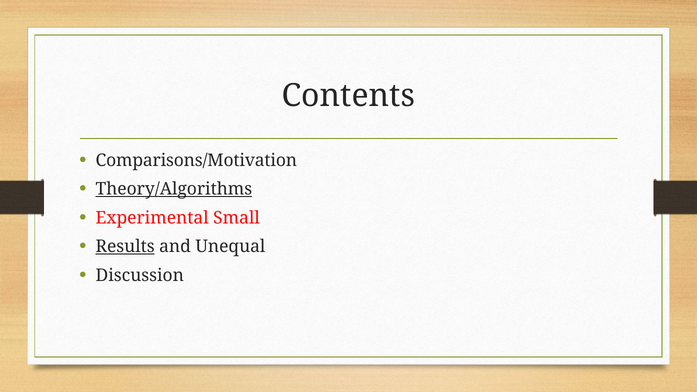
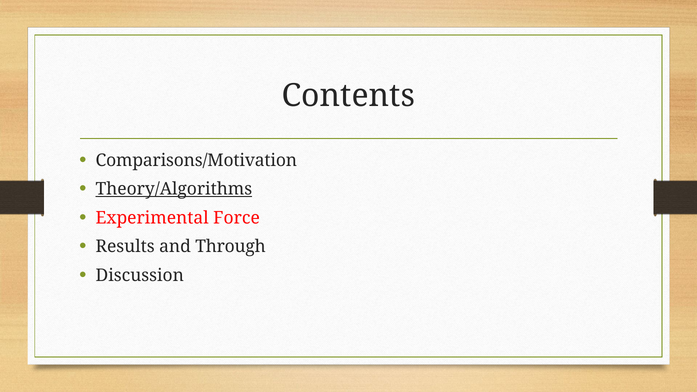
Small: Small -> Force (237, 218)
Results underline: present -> none (125, 247)
Unequal: Unequal -> Through (231, 247)
